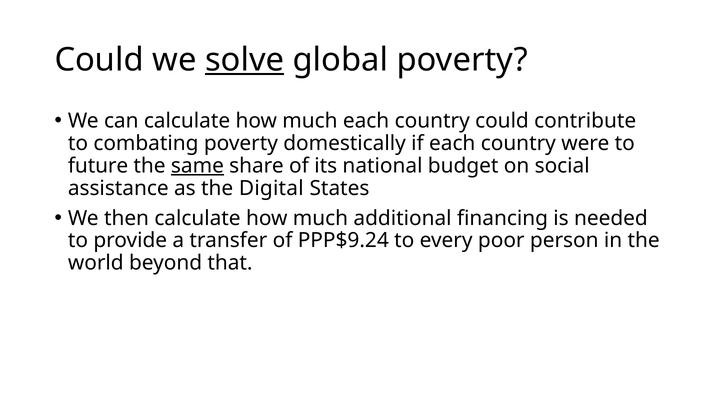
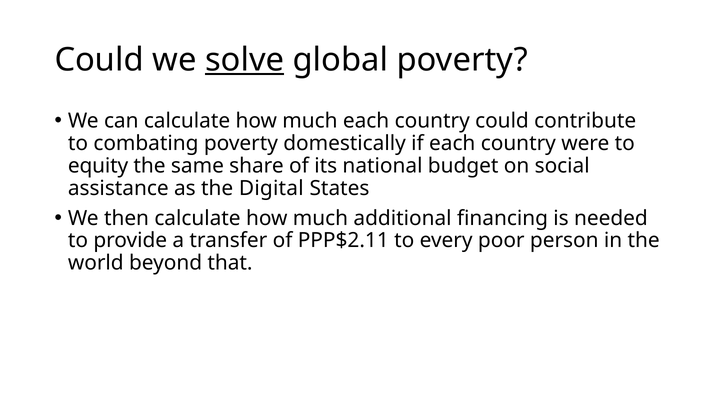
future: future -> equity (98, 166)
same underline: present -> none (197, 166)
PPP$9.24: PPP$9.24 -> PPP$2.11 (343, 241)
